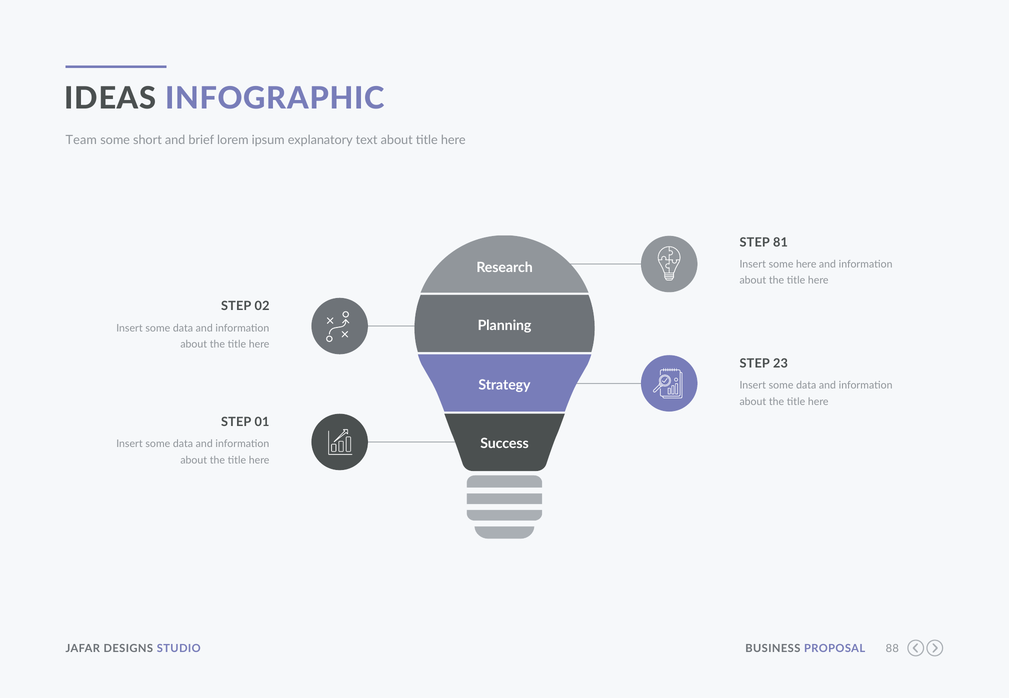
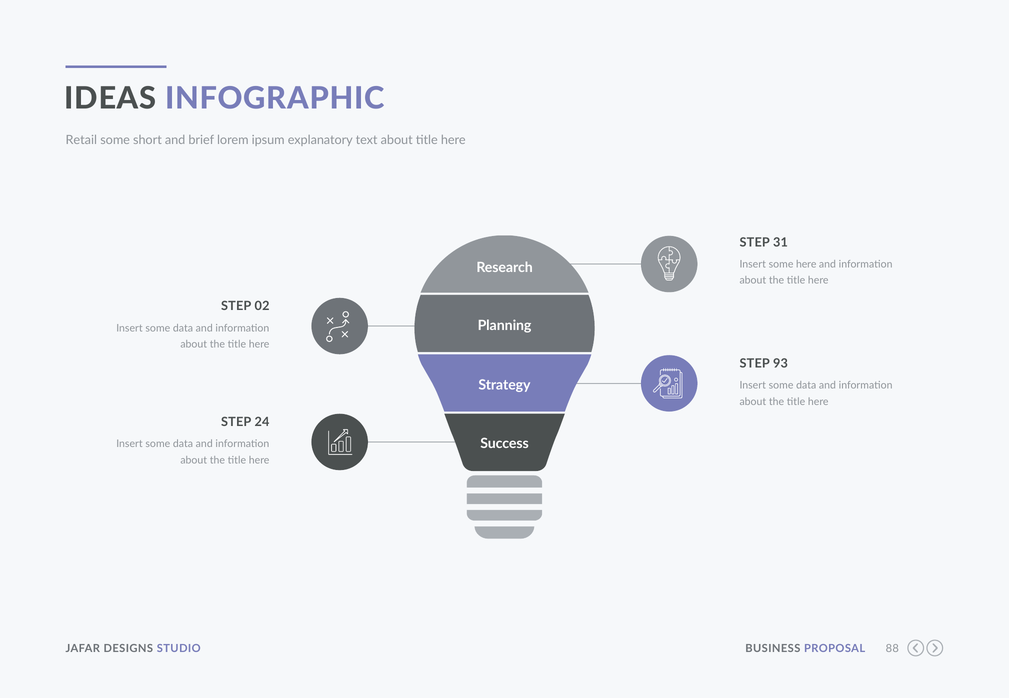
Team: Team -> Retail (81, 140)
81: 81 -> 31 (780, 243)
23: 23 -> 93 (780, 364)
01: 01 -> 24 (262, 423)
